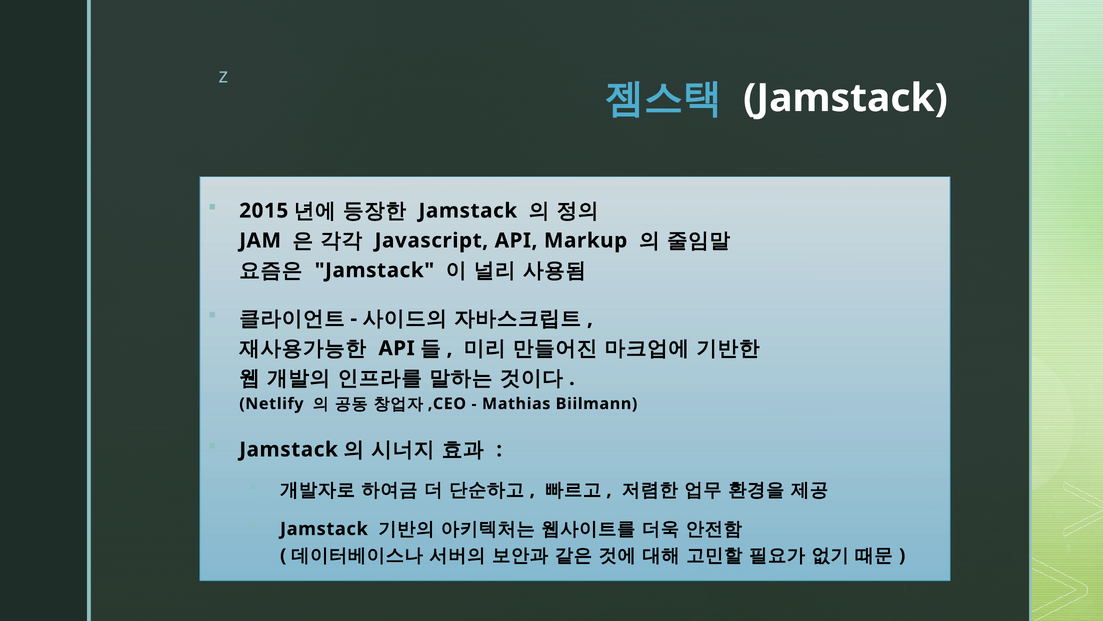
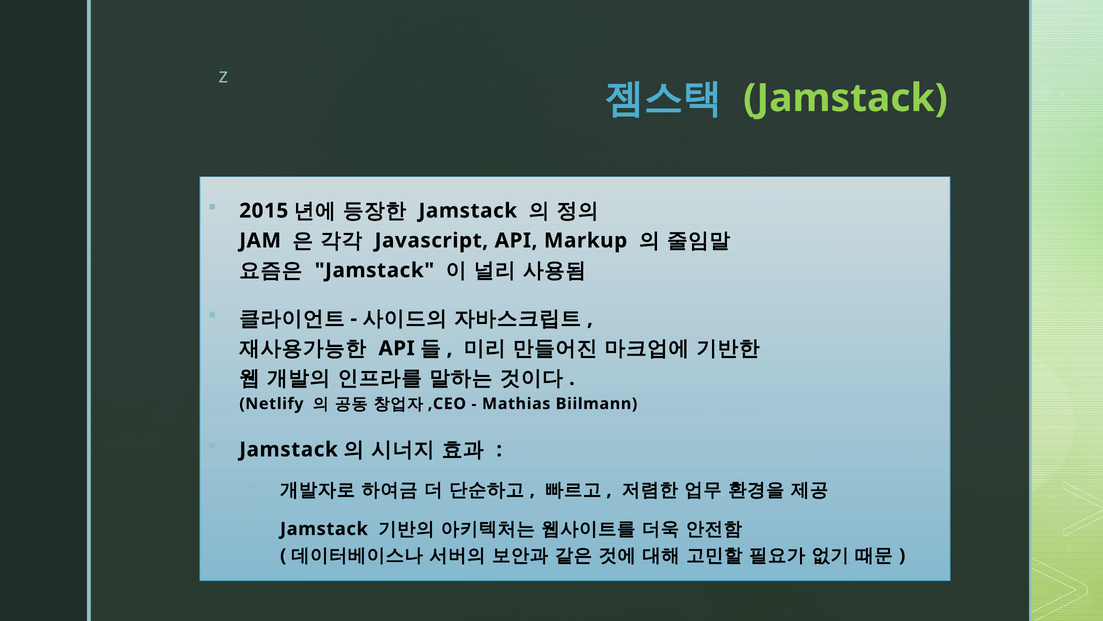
Jamstack colour: white -> light green (845, 98)
